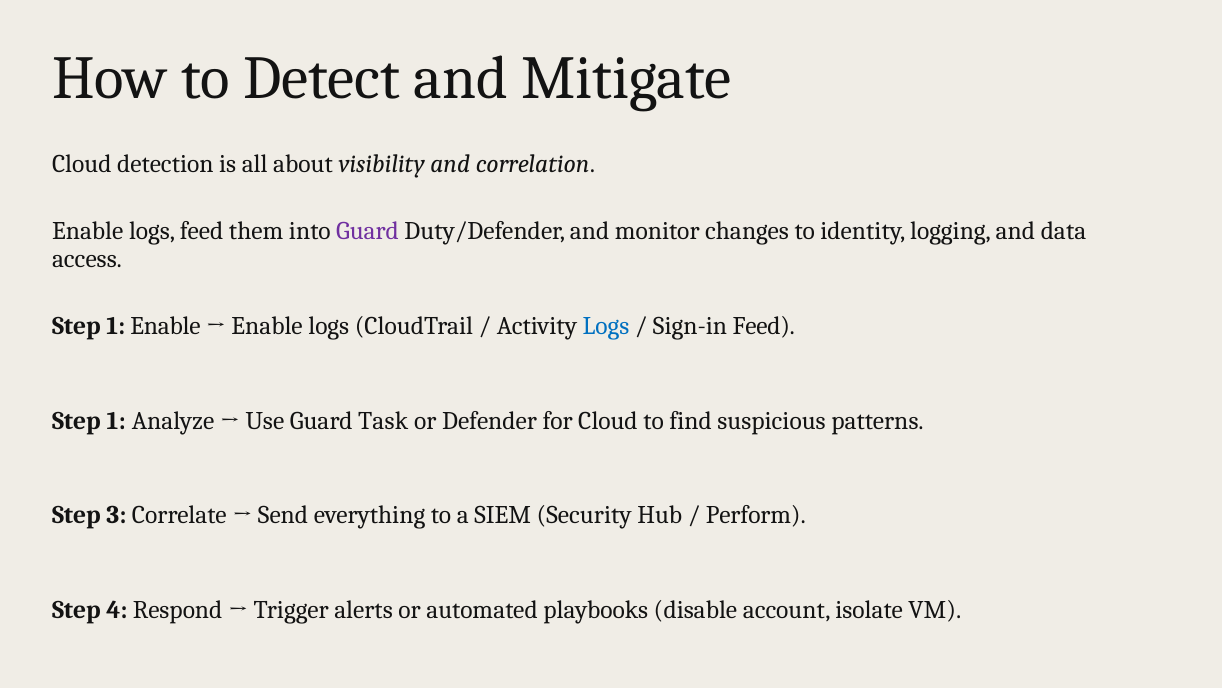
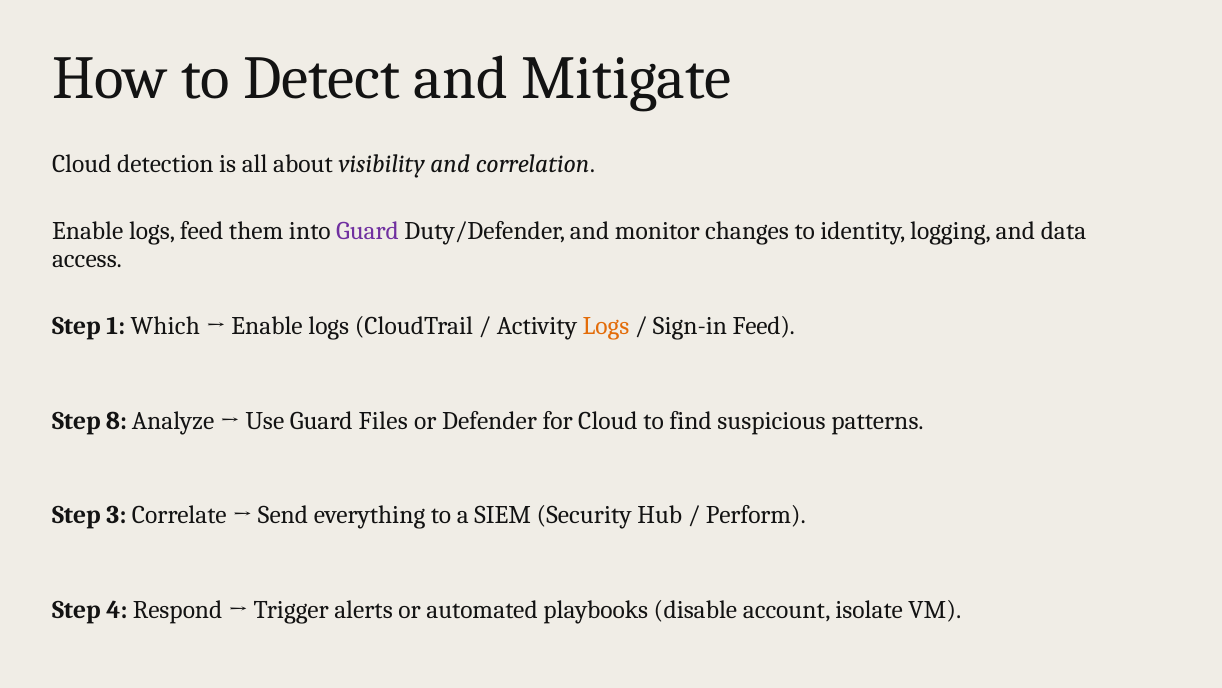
1 Enable: Enable -> Which (165, 326)
Logs colour: blue -> orange (606, 326)
1: 1 -> 8 (116, 420)
Task: Task -> Files (383, 420)
